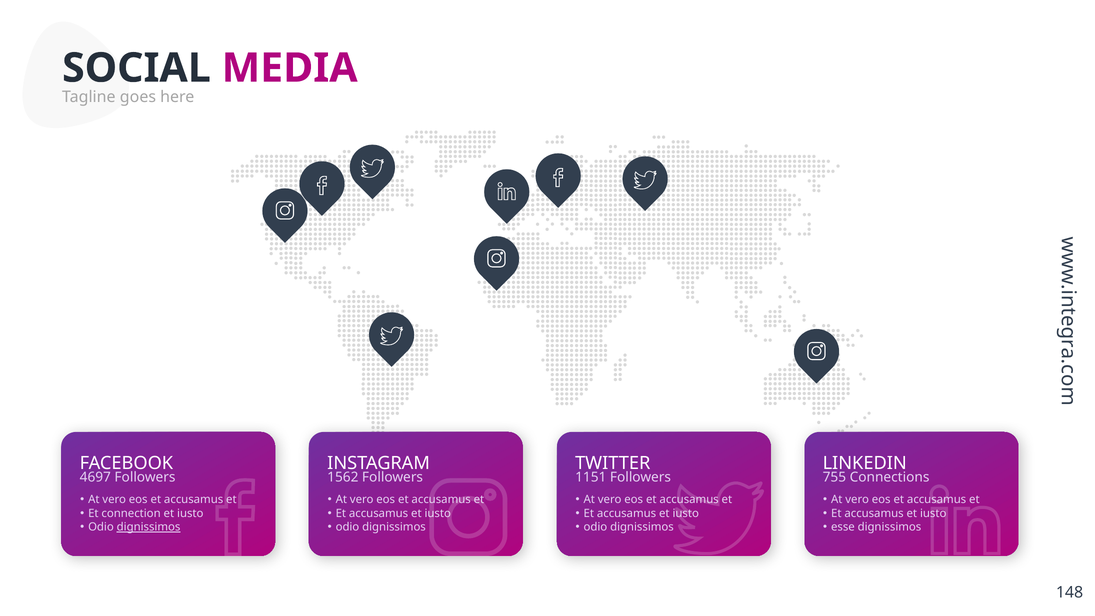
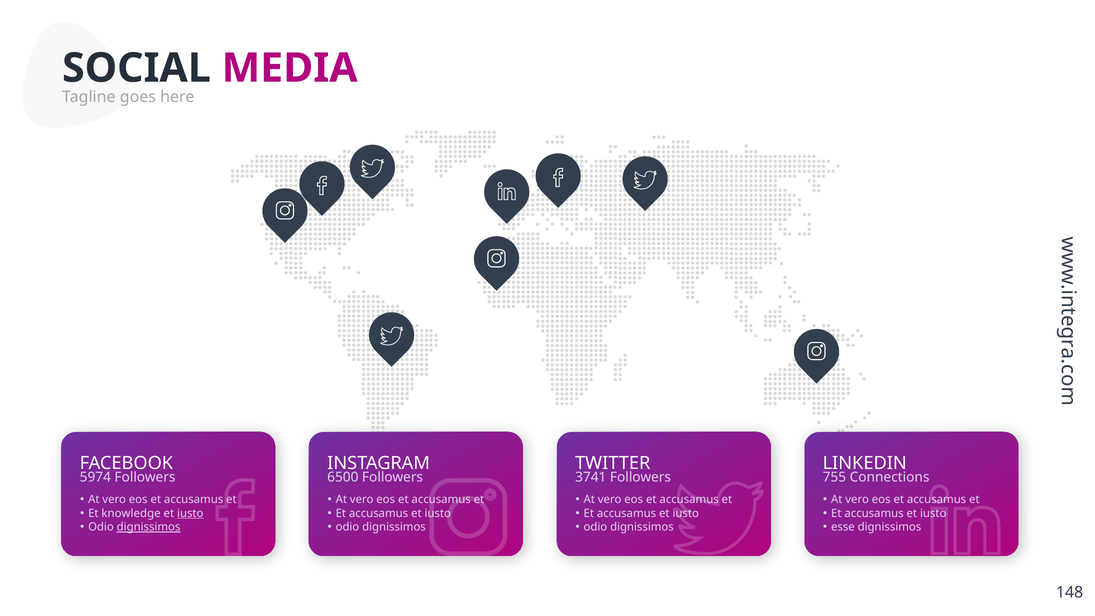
4697: 4697 -> 5974 (95, 477)
1562: 1562 -> 6500 (343, 477)
1151: 1151 -> 3741 (591, 477)
connection: connection -> knowledge (131, 513)
iusto underline: none -> present (190, 513)
